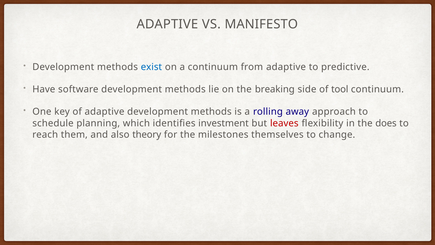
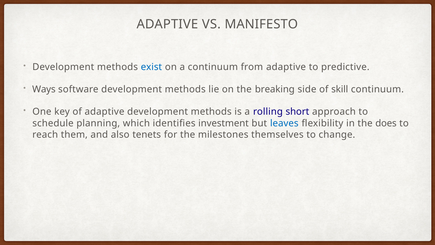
Have: Have -> Ways (44, 89)
tool: tool -> skill (340, 89)
away: away -> short (297, 112)
leaves colour: red -> blue (284, 123)
theory: theory -> tenets (147, 135)
